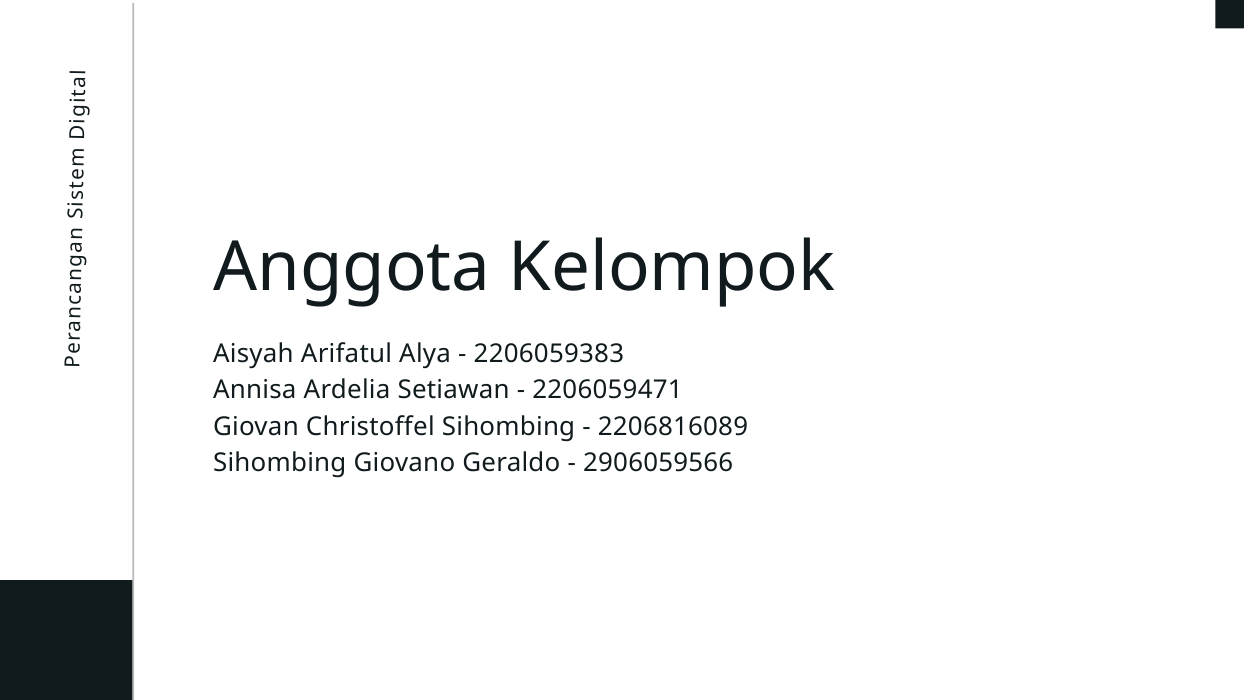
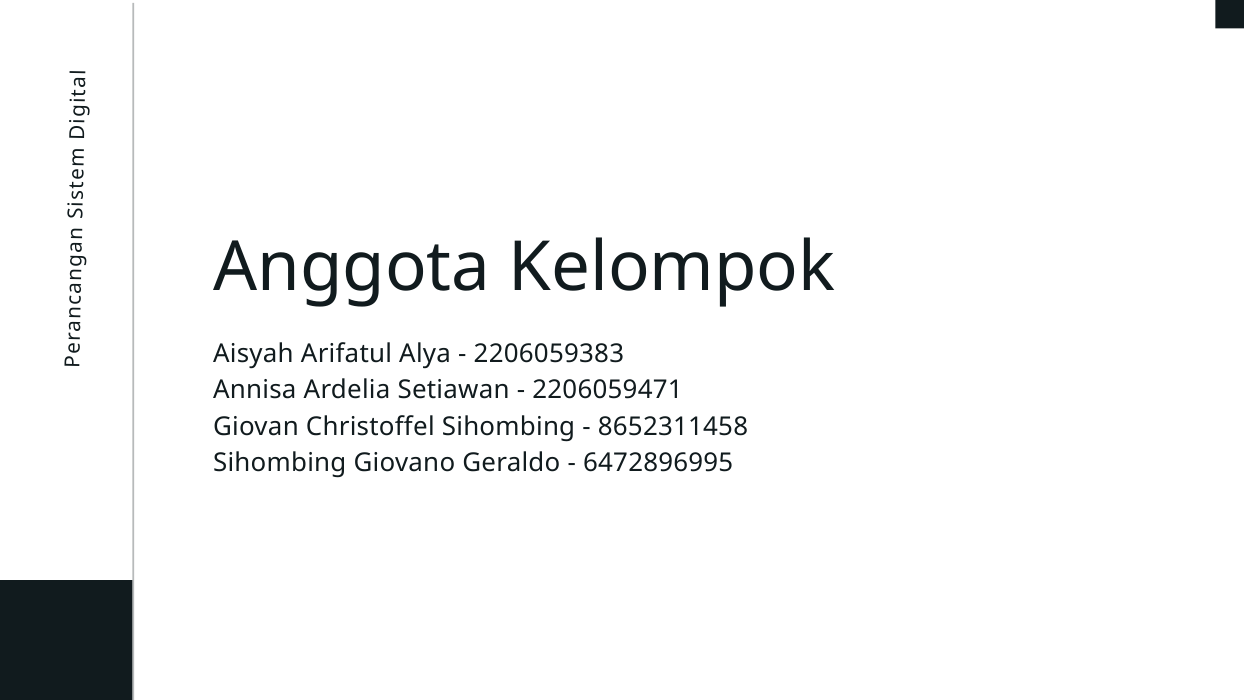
2206816089: 2206816089 -> 8652311458 (673, 427)
2906059566: 2906059566 -> 6472896995 (658, 463)
